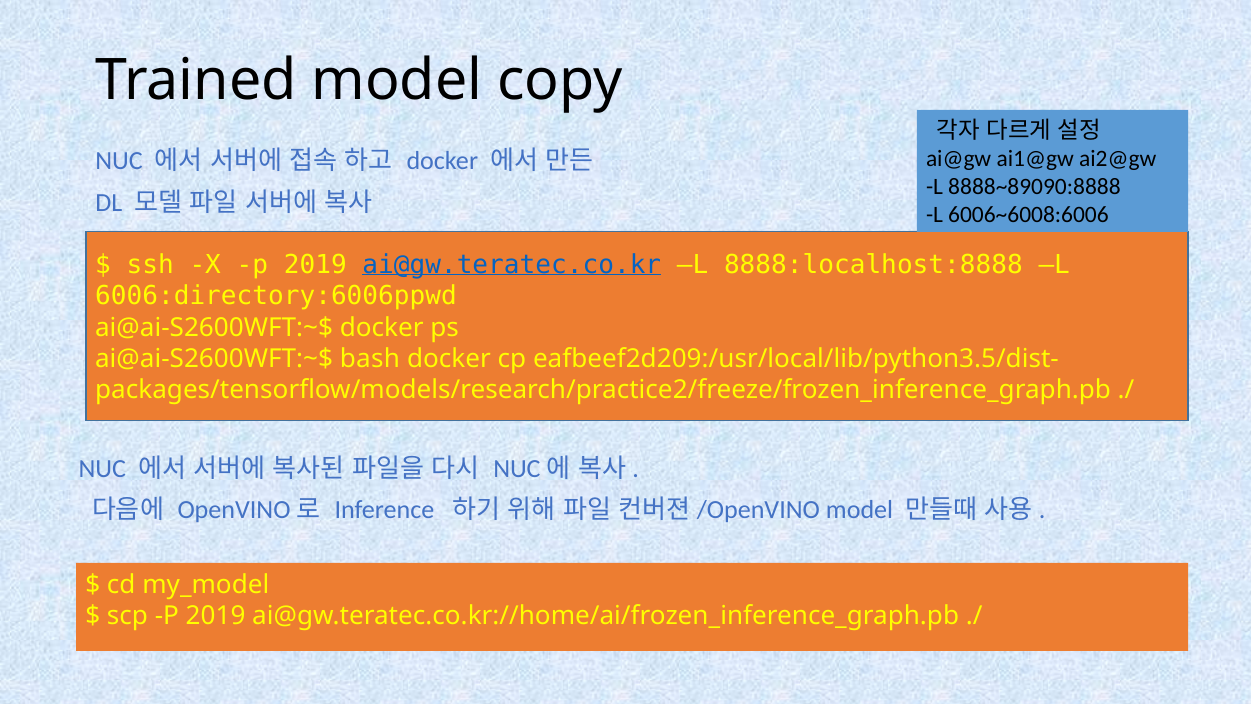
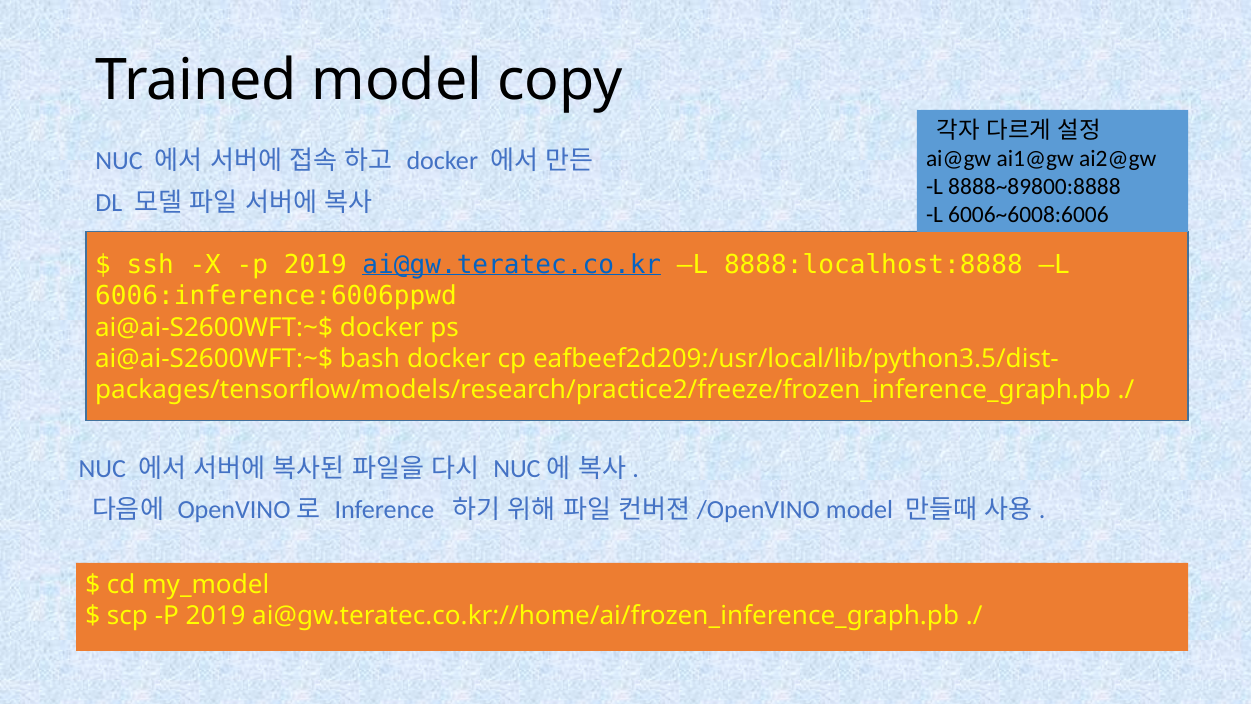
8888~89090:8888: 8888~89090:8888 -> 8888~89800:8888 (1034, 187)
6006:directory:6006ppwd: 6006:directory:6006ppwd -> 6006:inference:6006ppwd (276, 296)
